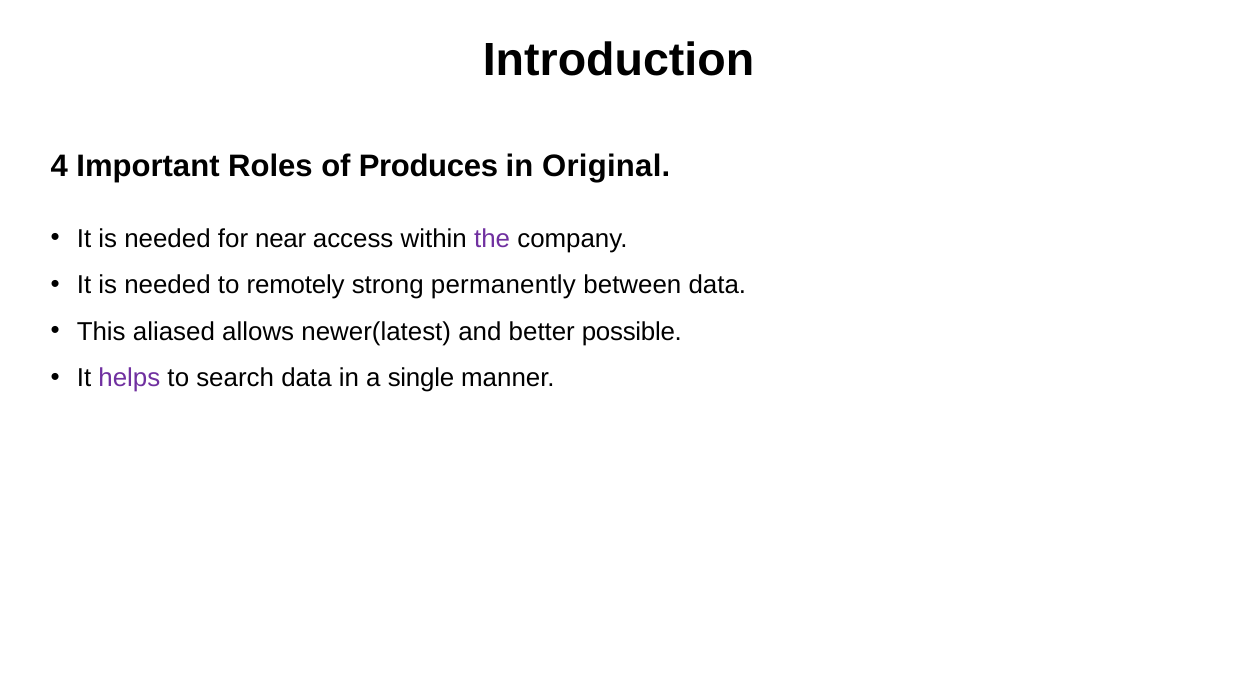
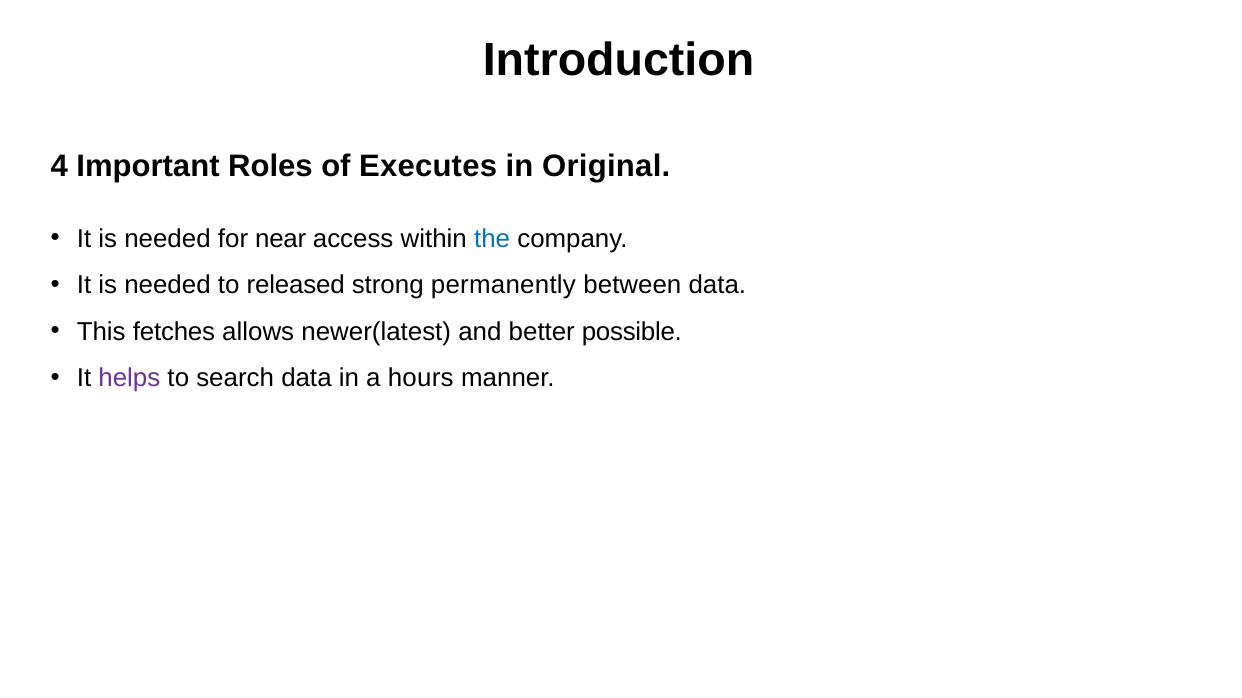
Produces: Produces -> Executes (428, 166)
the colour: purple -> blue (492, 239)
remotely: remotely -> released (296, 285)
aliased: aliased -> fetches (174, 332)
single: single -> hours (421, 379)
